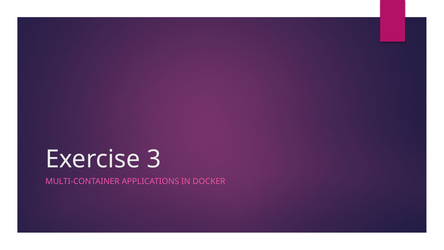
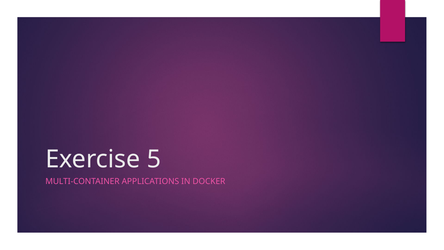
3: 3 -> 5 (154, 159)
